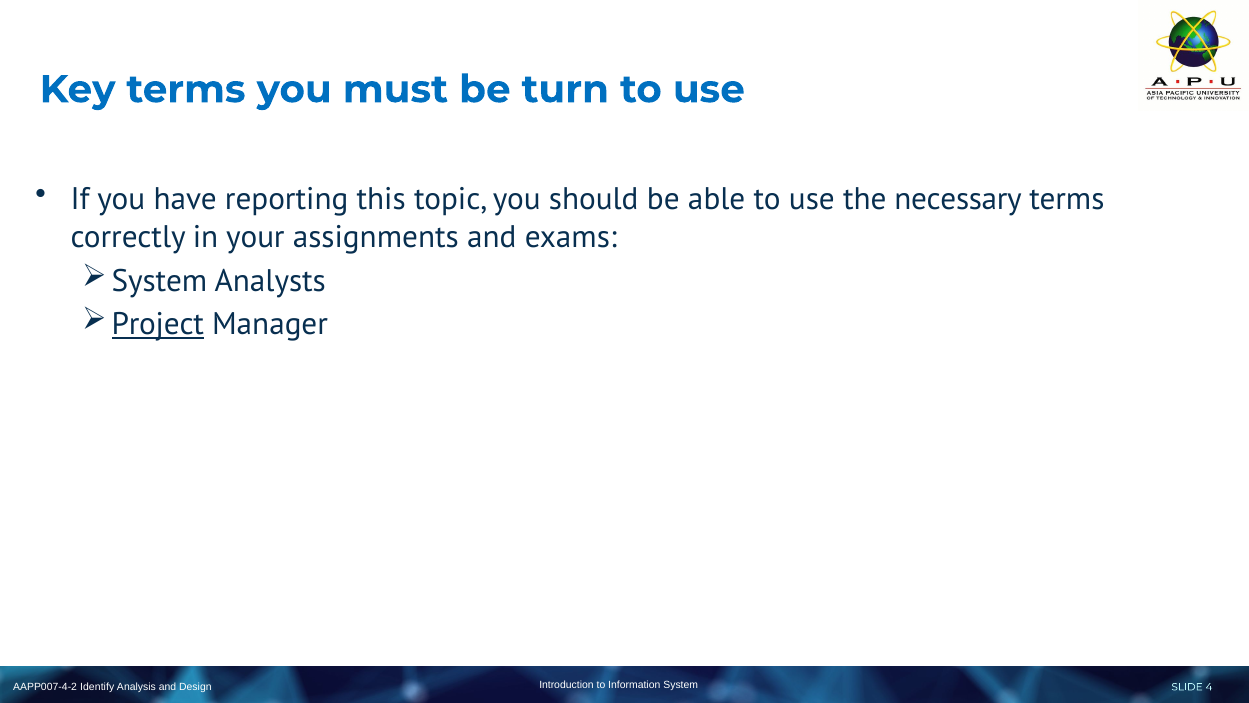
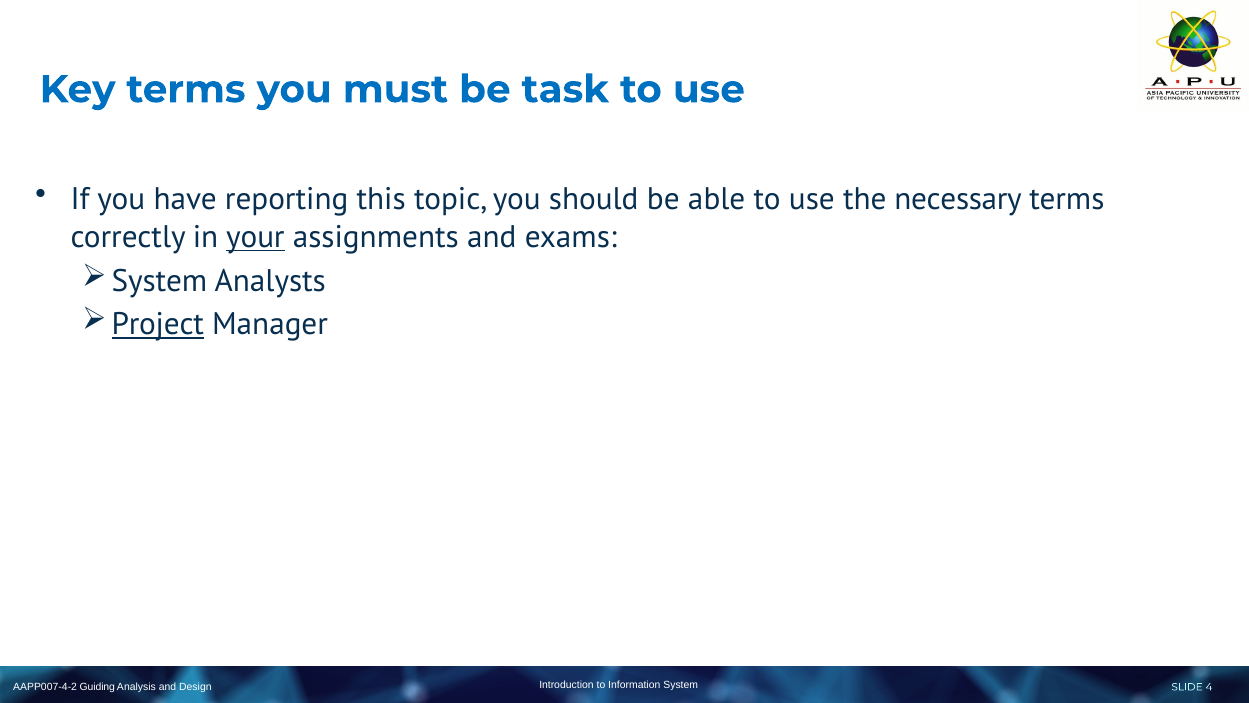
turn: turn -> task (565, 89)
your underline: none -> present (255, 237)
Identify: Identify -> Guiding (97, 686)
